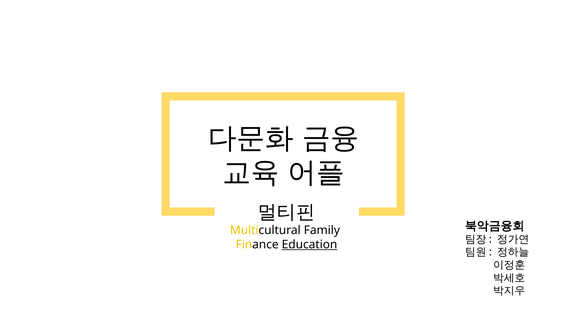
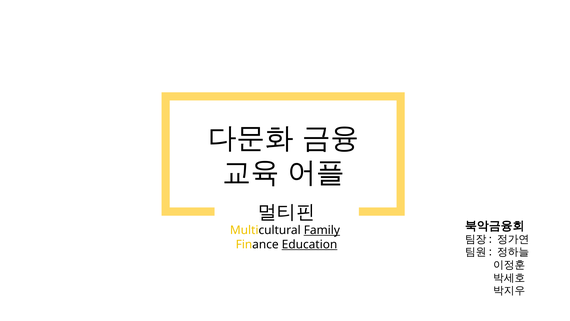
Family underline: none -> present (322, 230)
